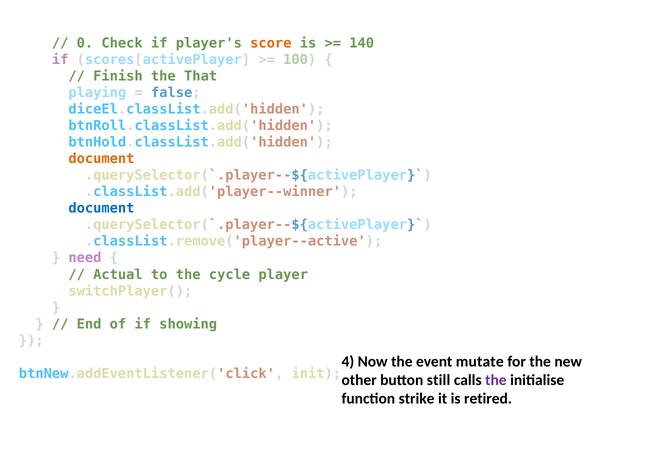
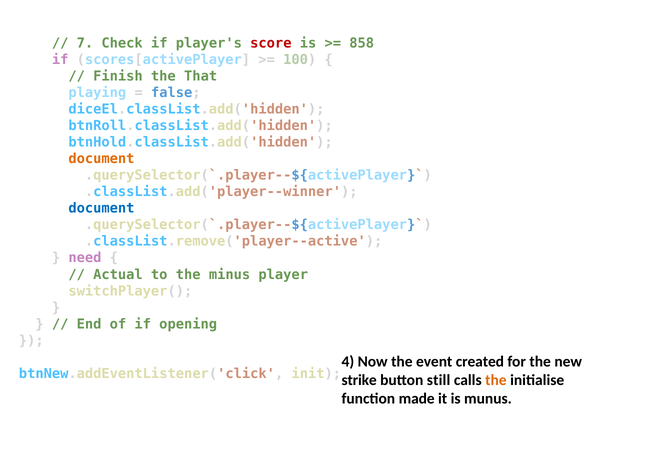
0: 0 -> 7 (85, 43)
score colour: orange -> red (271, 43)
140: 140 -> 858 (362, 43)
cycle: cycle -> minus (230, 274)
showing: showing -> opening (188, 324)
mutate: mutate -> created (480, 361)
other: other -> strike (359, 380)
the colour: purple -> orange (496, 380)
strike: strike -> made (417, 398)
retired: retired -> munus (488, 398)
